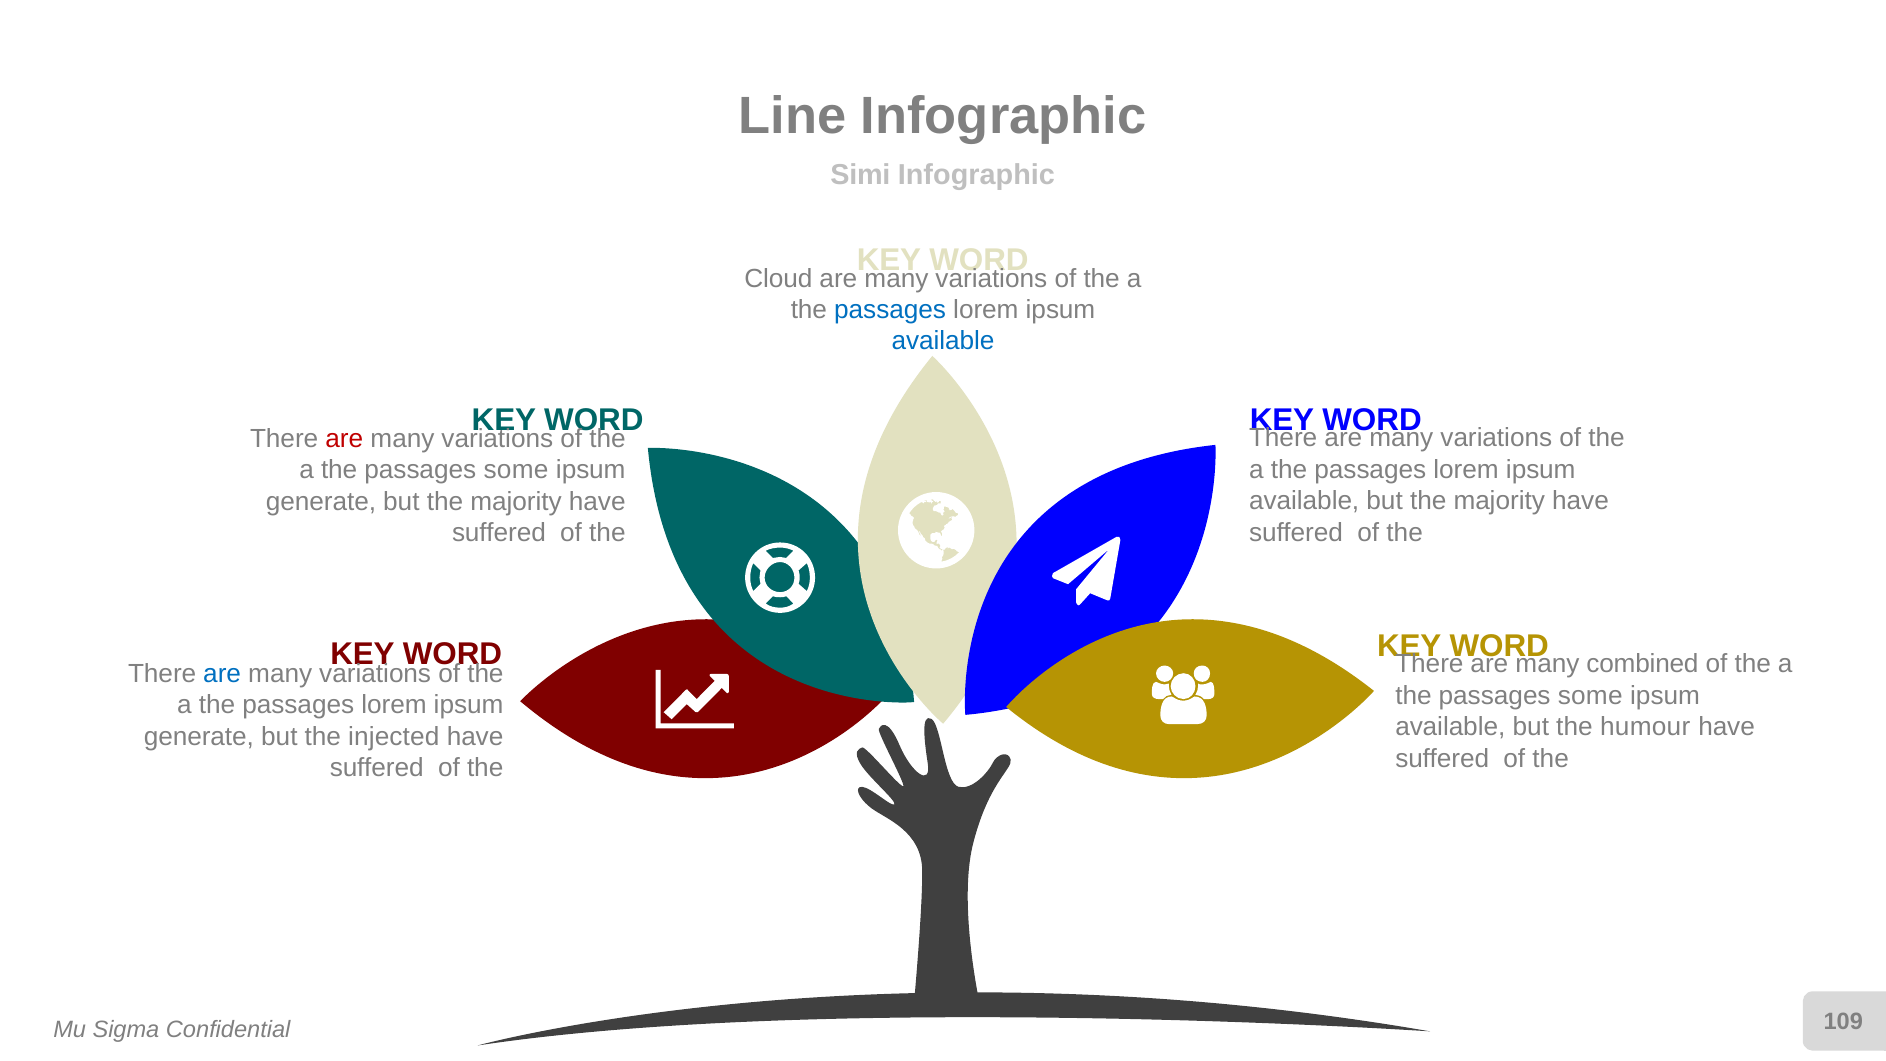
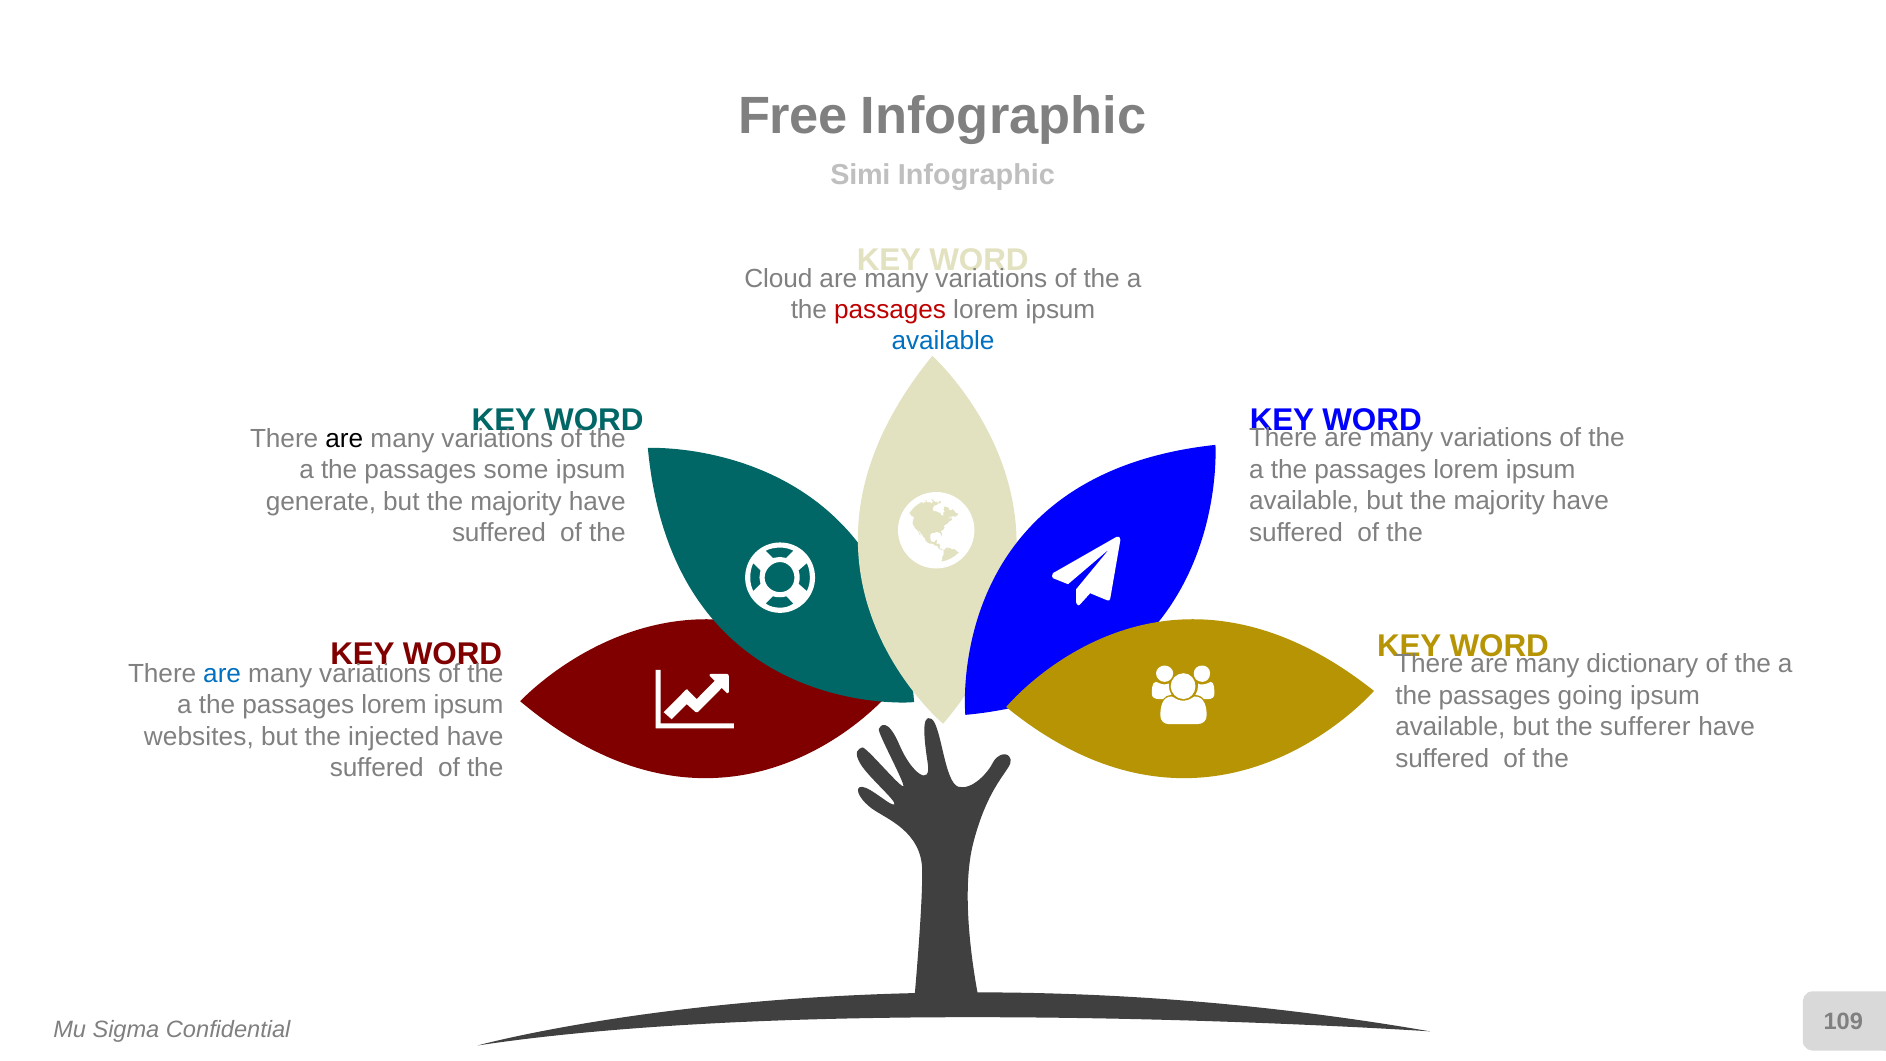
Line: Line -> Free (793, 116)
passages colour: blue -> red (890, 310)
are colour: red -> black (344, 439)
combined: combined -> dictionary (1642, 664)
some: some -> going (1590, 695)
humour: humour -> sufferer (1645, 727)
generate: generate -> websites (199, 736)
